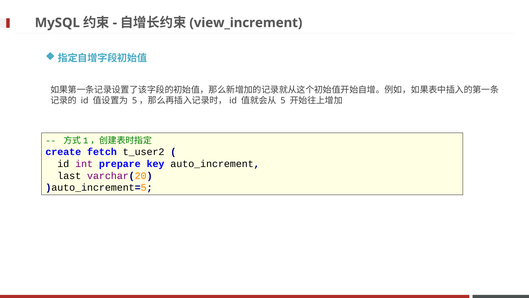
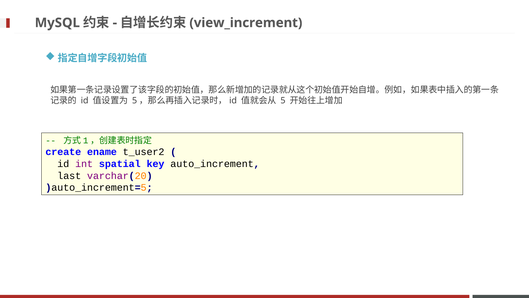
fetch: fetch -> ename (102, 152)
prepare: prepare -> spatial (120, 164)
